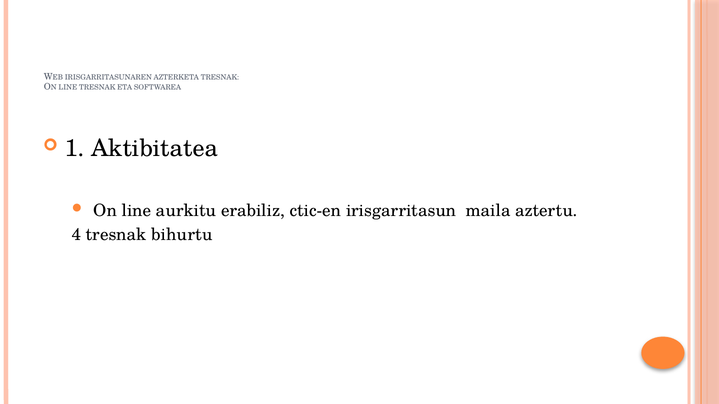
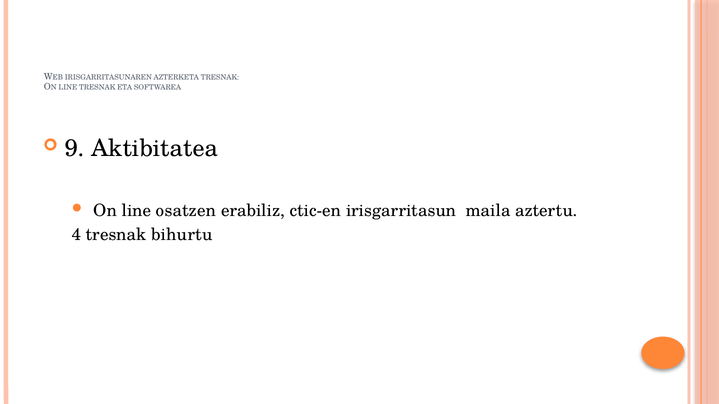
1: 1 -> 9 (75, 149)
aurkitu: aurkitu -> osatzen (186, 211)
